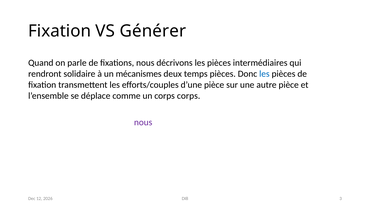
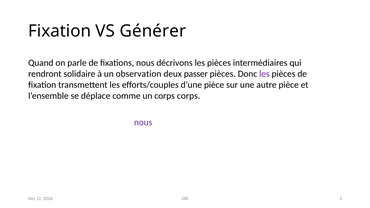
mécanismes: mécanismes -> observation (139, 74)
temps: temps -> passer (196, 74)
les colour: blue -> purple (264, 74)
